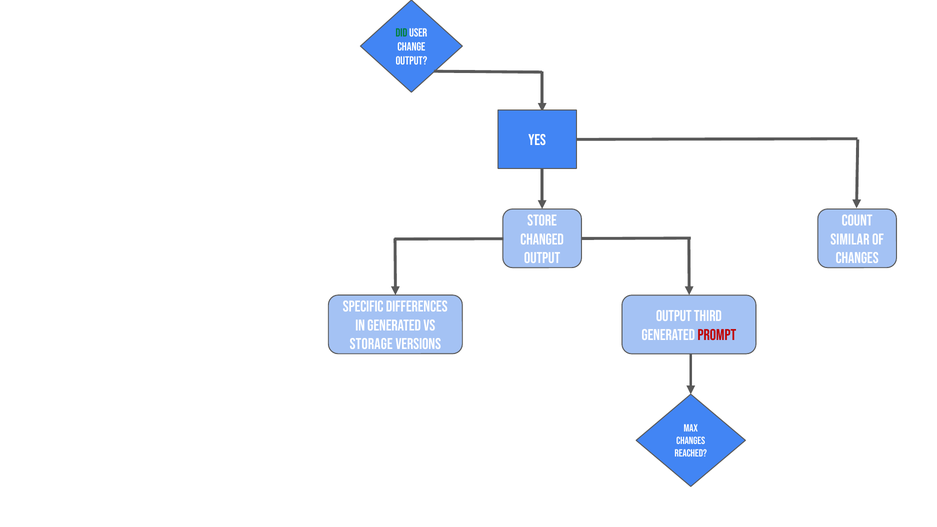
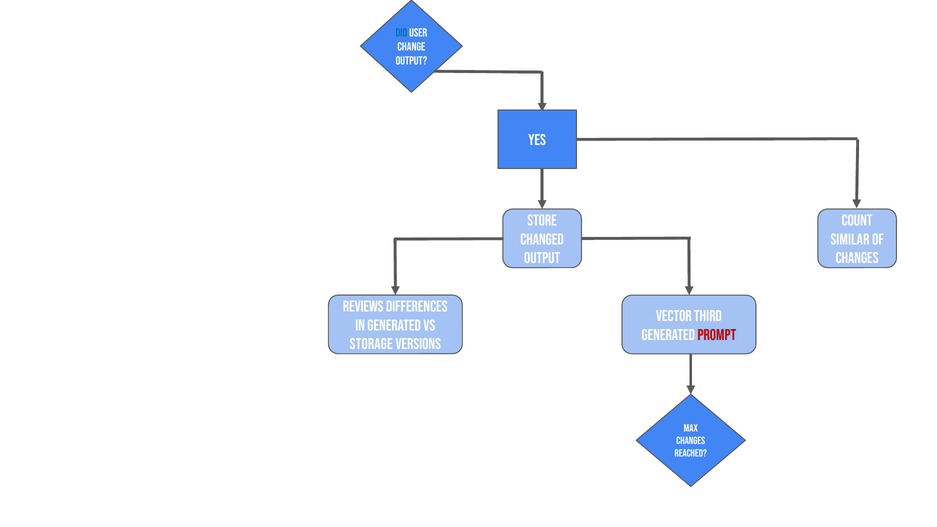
Did colour: green -> blue (401, 33)
Specific: Specific -> Reviews (363, 307)
Output: Output -> Vector (674, 316)
